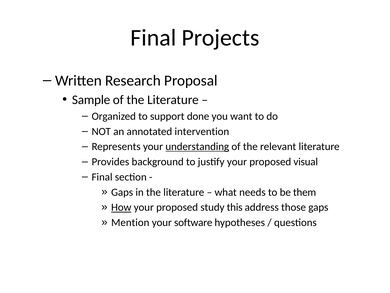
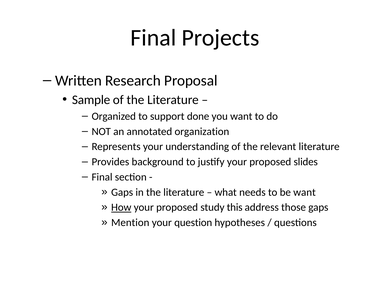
intervention: intervention -> organization (202, 131)
understanding underline: present -> none (197, 146)
visual: visual -> slides (306, 162)
be them: them -> want (305, 192)
software: software -> question (193, 222)
